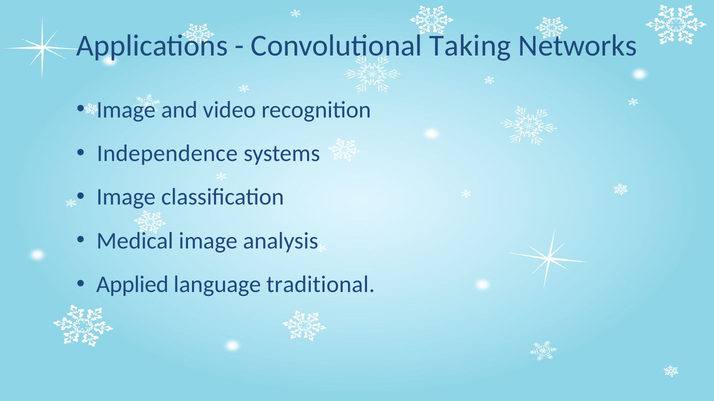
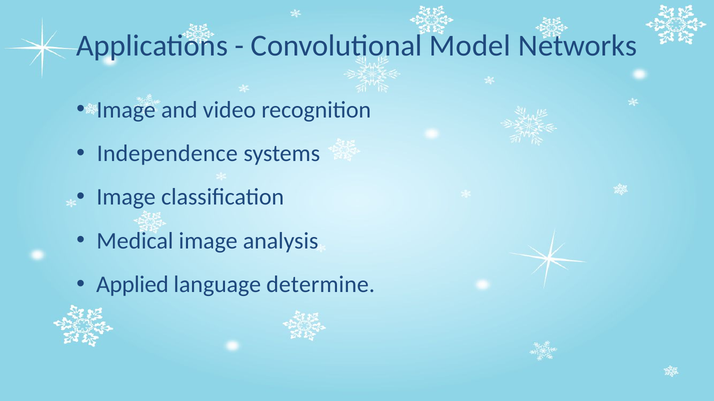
Taking: Taking -> Model (470, 46)
traditional: traditional -> determine (321, 285)
